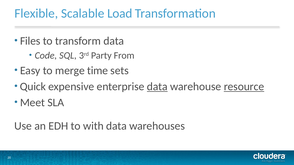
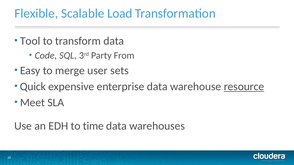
Files: Files -> Tool (30, 41)
time: time -> user (98, 71)
data underline: present -> none (157, 87)
with: with -> time (93, 126)
